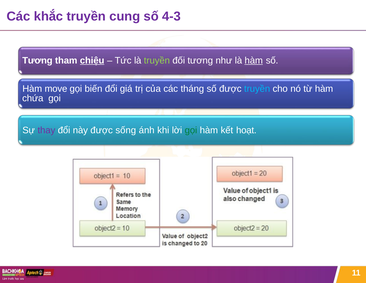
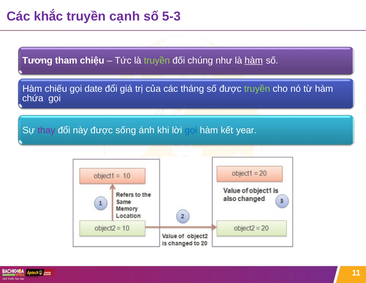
cung: cung -> cạnh (125, 16)
4-3: 4-3 -> 5-3 (172, 16)
chiệu underline: present -> none (92, 60)
đối tương: tương -> chúng (200, 60)
move: move -> chiếu (56, 89)
biến: biến -> date (94, 89)
truyền colour: light blue -> light green (257, 89)
gọi colour: green -> blue (191, 130)
hoạt: hoạt -> year (246, 130)
